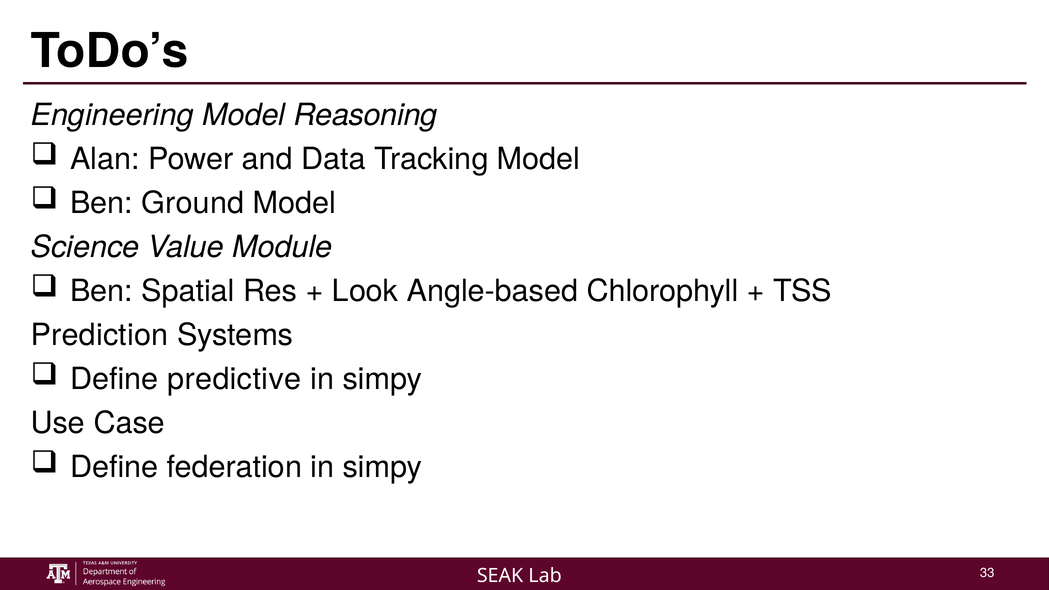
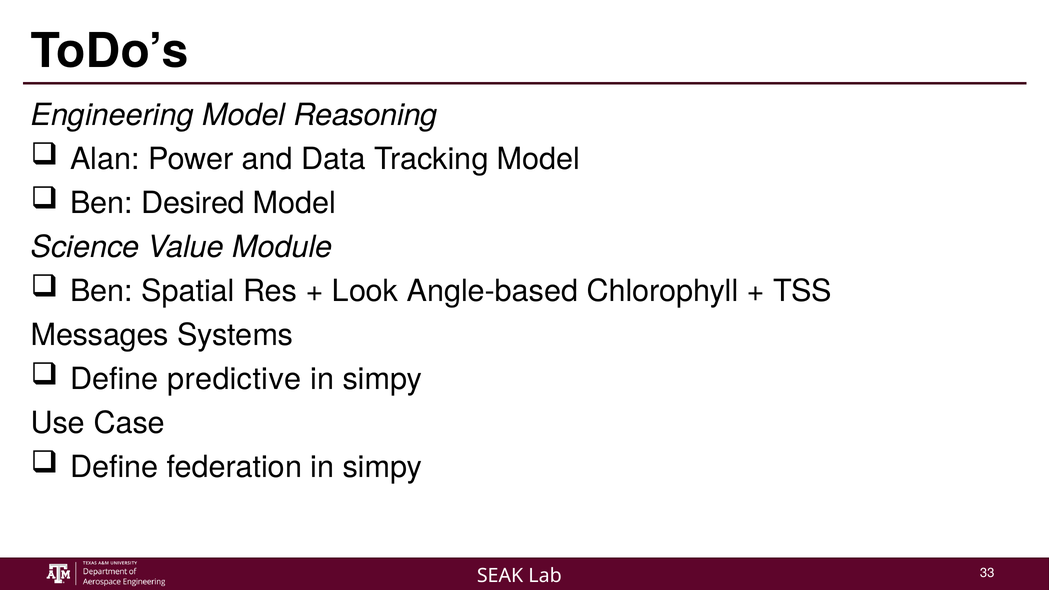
Ground: Ground -> Desired (193, 203)
Prediction: Prediction -> Messages (100, 335)
